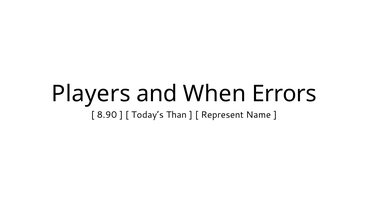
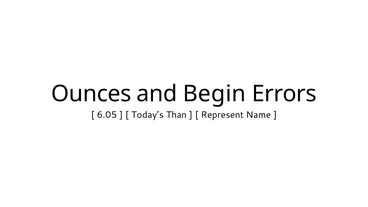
Players: Players -> Ounces (91, 94)
When: When -> Begin (214, 94)
8.90: 8.90 -> 6.05 (107, 115)
